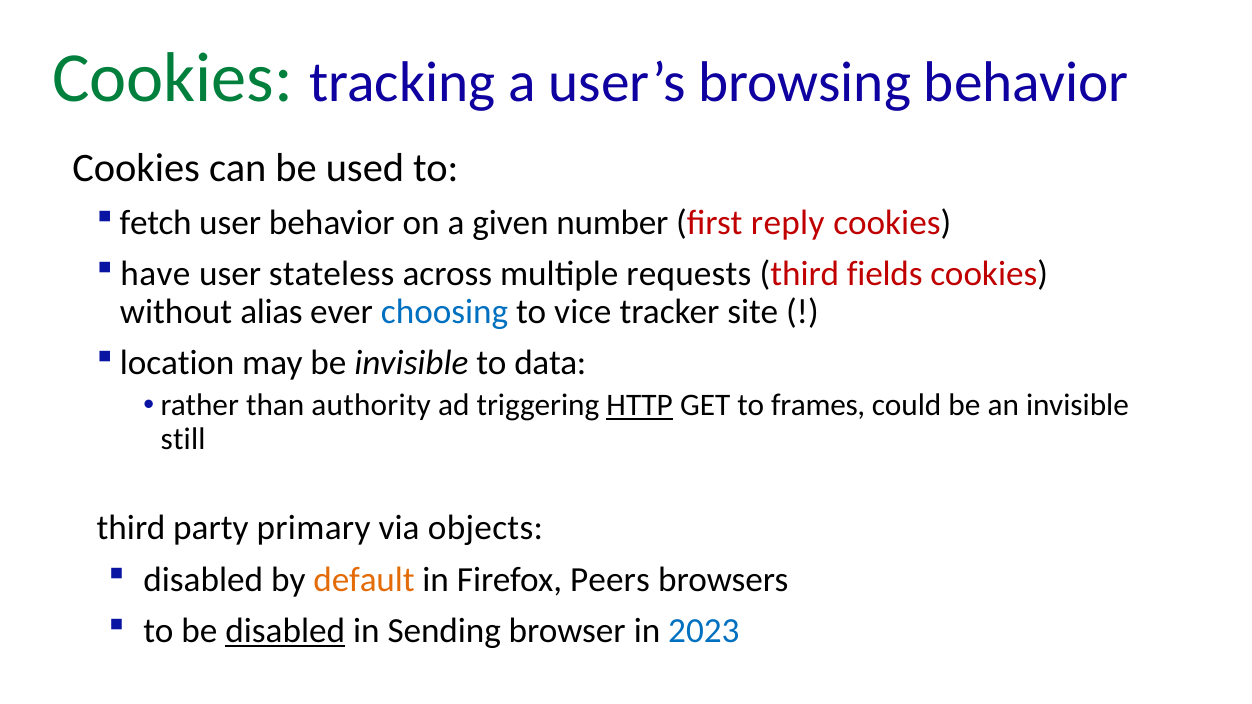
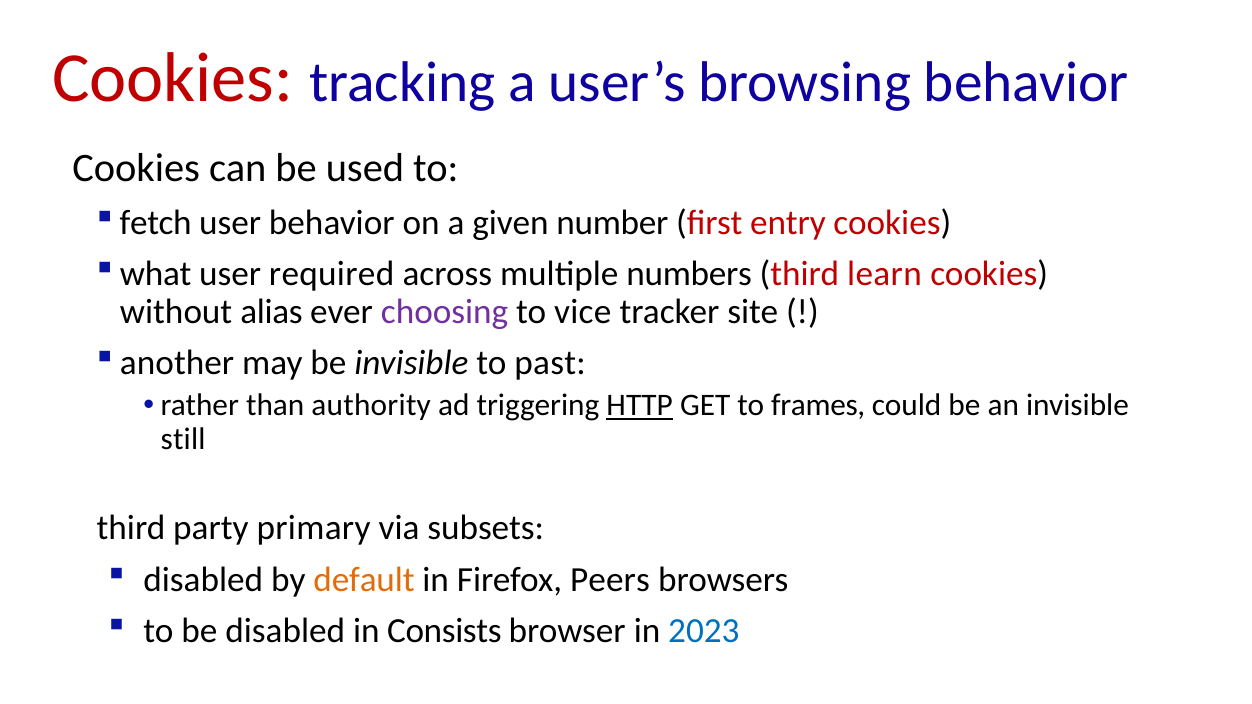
Cookies colour: green -> red (173, 79)
reply: reply -> entry (788, 223)
have: have -> what (156, 274)
stateless: stateless -> required (332, 274)
requests: requests -> numbers (689, 274)
fields: fields -> learn (884, 274)
choosing colour: blue -> purple (445, 312)
location: location -> another (177, 363)
data: data -> past (550, 363)
objects: objects -> subsets (486, 529)
disabled underline: present -> none (285, 631)
Sending: Sending -> Consists (444, 631)
